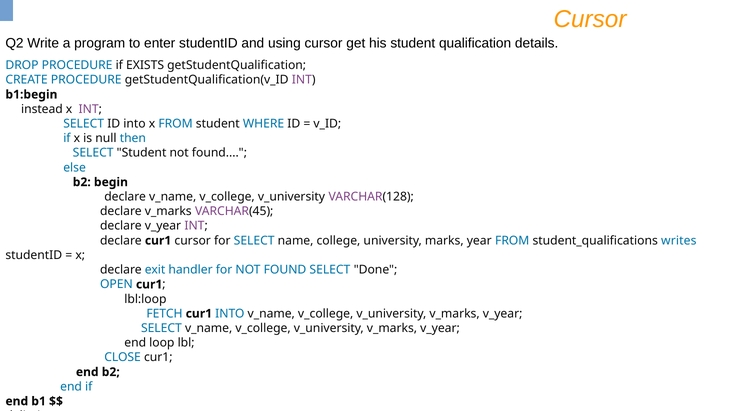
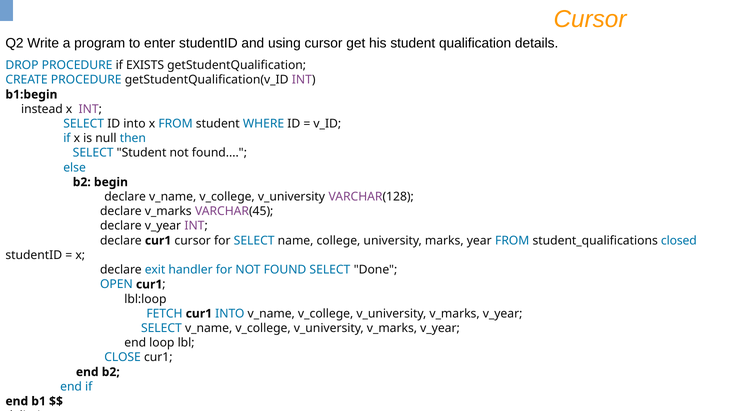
writes: writes -> closed (679, 240)
